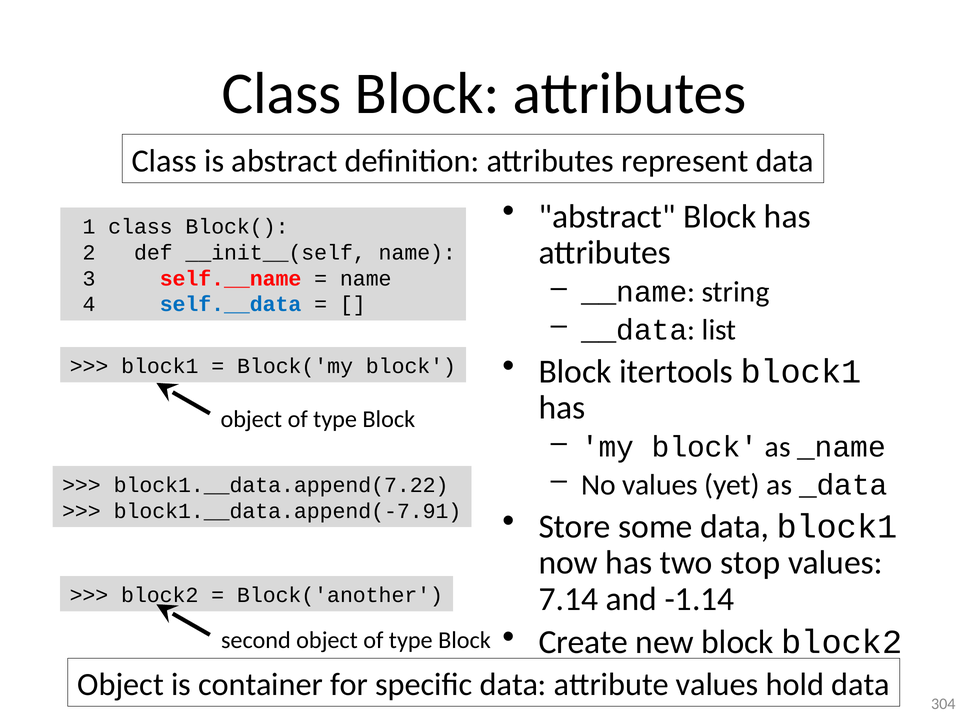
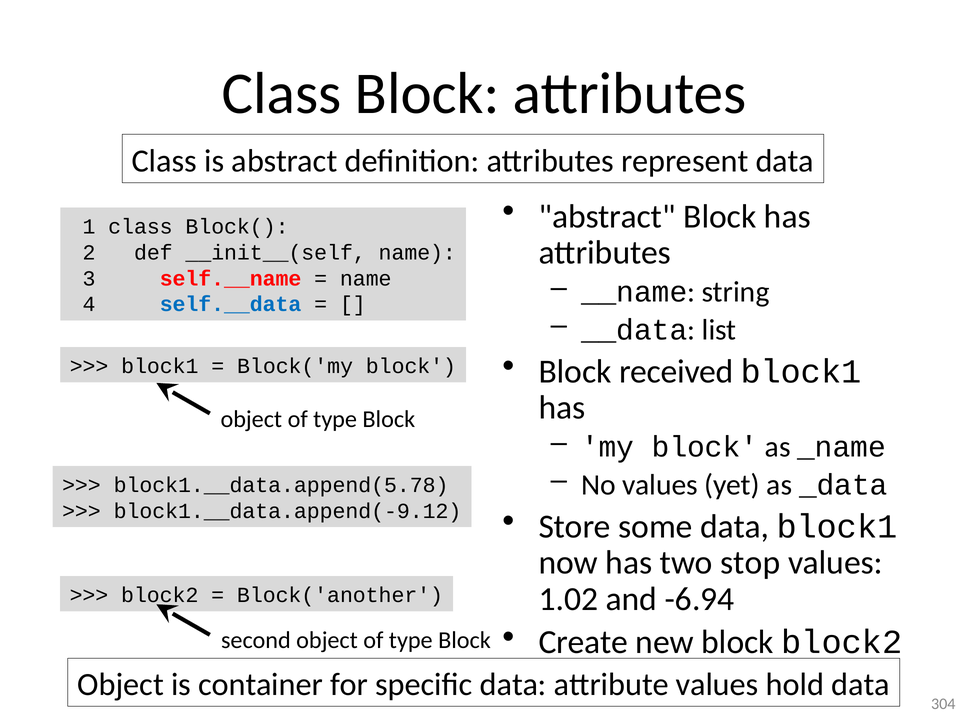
itertools: itertools -> received (676, 371)
block1.__data.append(7.22: block1.__data.append(7.22 -> block1.__data.append(5.78 (281, 485)
block1.__data.append(-7.91: block1.__data.append(-7.91 -> block1.__data.append(-9.12 (288, 511)
7.14: 7.14 -> 1.02 (568, 599)
-1.14: -1.14 -> -6.94 (700, 599)
